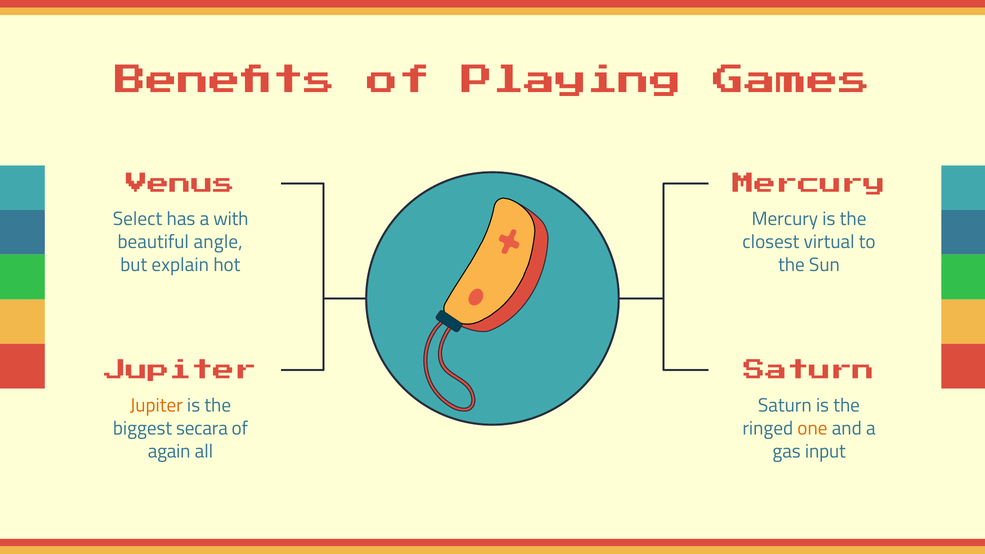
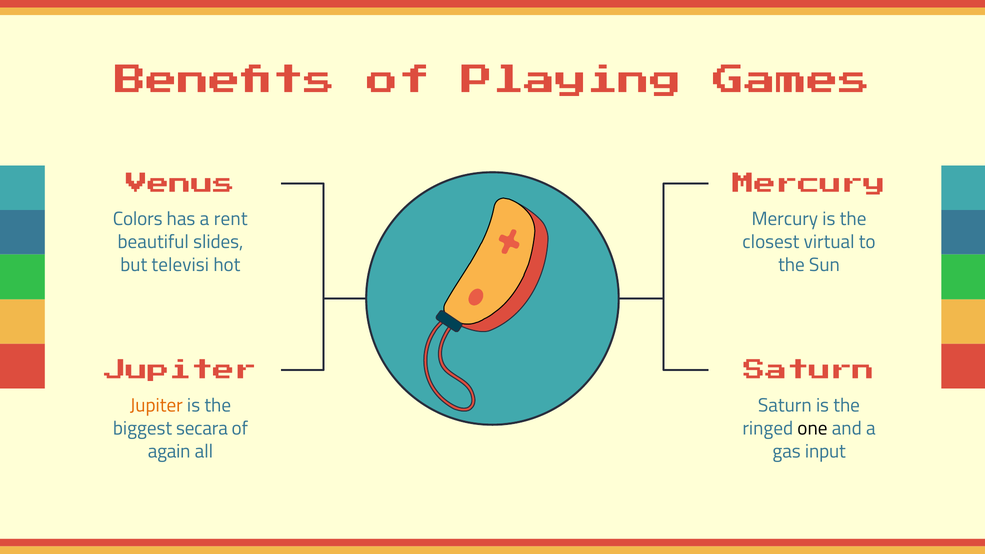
Select: Select -> Colors (138, 219)
with: with -> rent (231, 219)
angle: angle -> slides (218, 242)
explain: explain -> televisi (180, 265)
one colour: orange -> black (812, 429)
